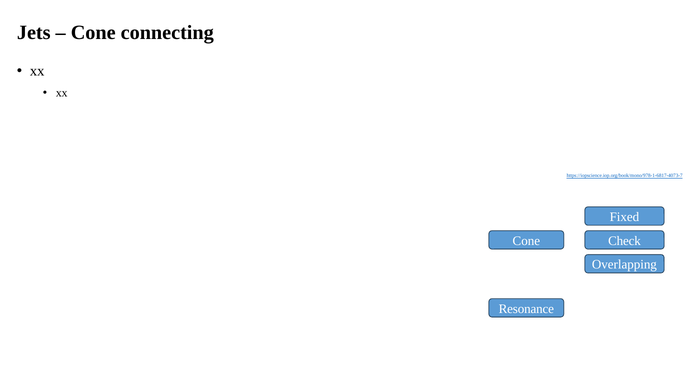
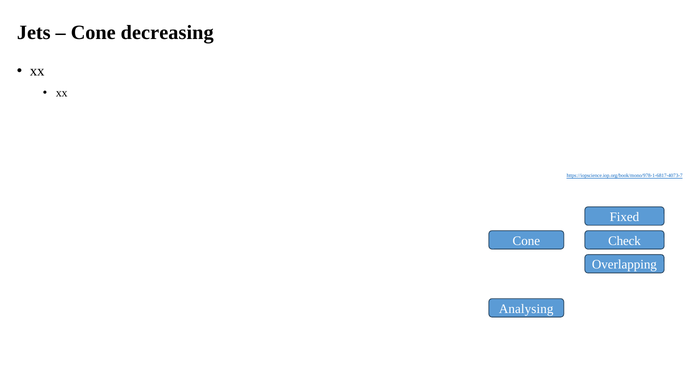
connecting: connecting -> decreasing (167, 32)
Resonance: Resonance -> Analysing (526, 309)
